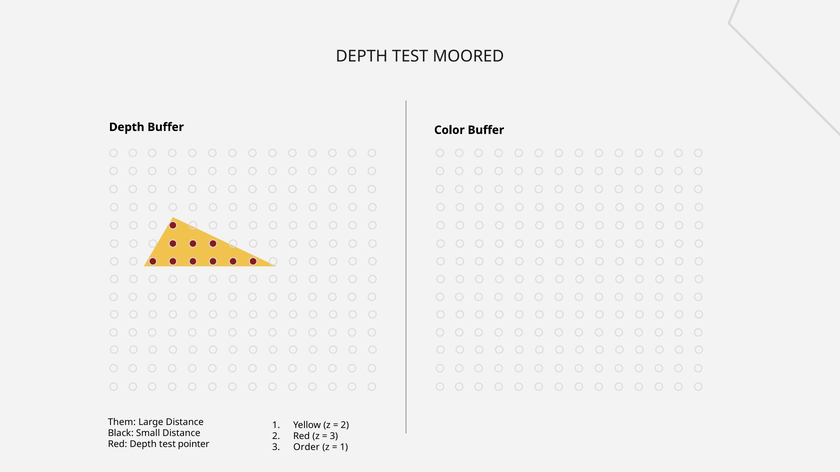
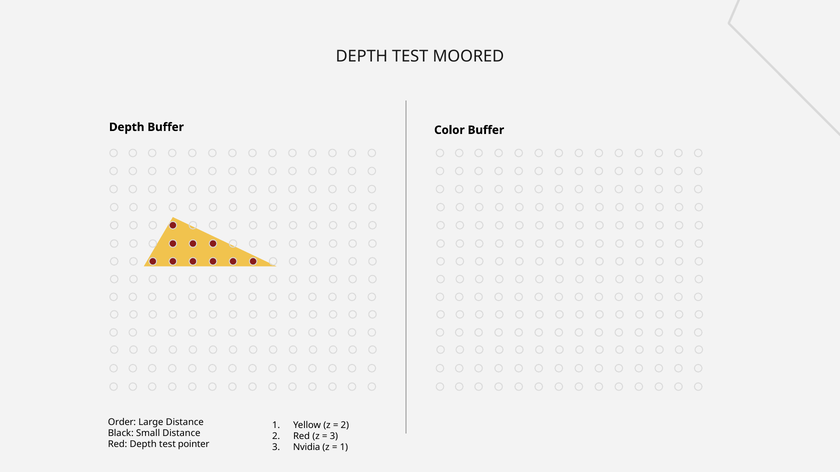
Them: Them -> Order (122, 422)
Order: Order -> Nvidia (307, 448)
